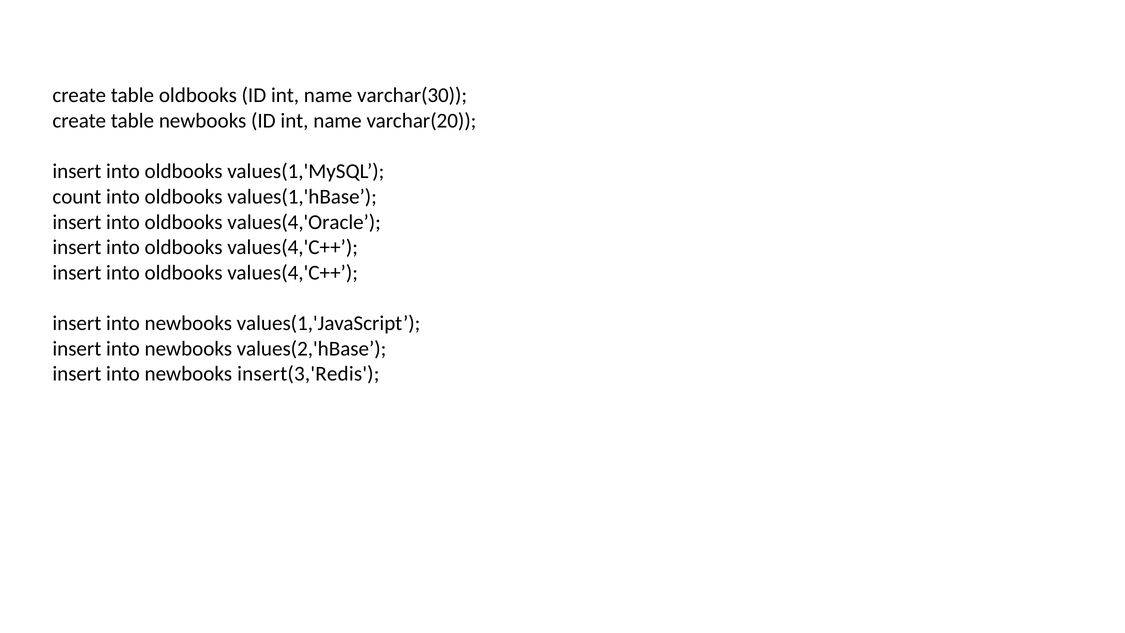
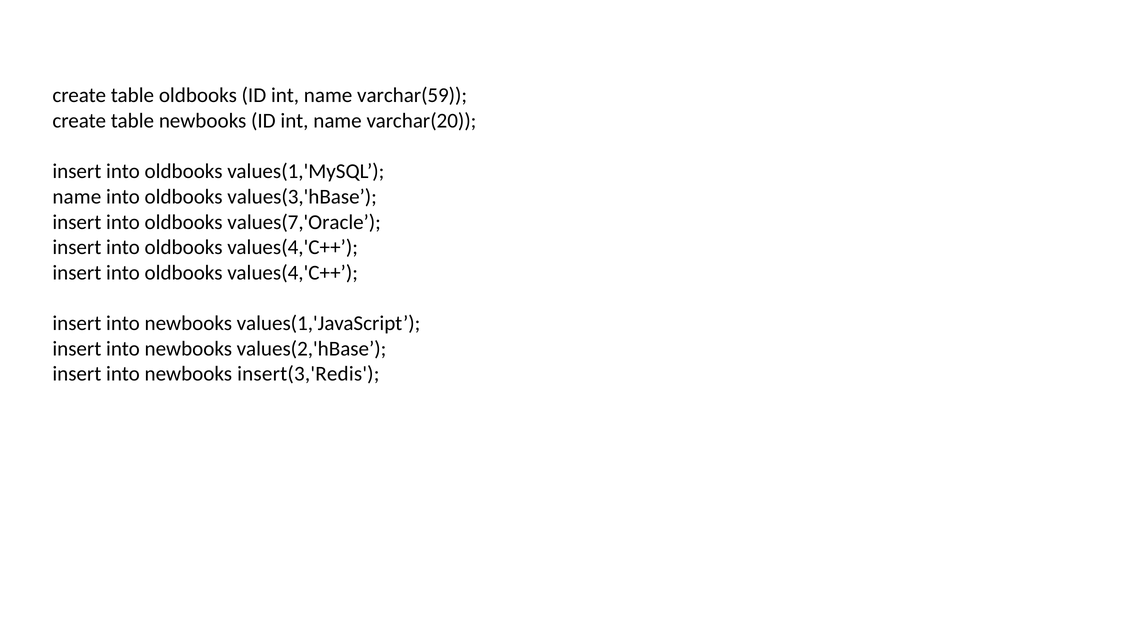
varchar(30: varchar(30 -> varchar(59 (412, 95)
count: count -> name (77, 197)
values(1,'hBase: values(1,'hBase -> values(3,'hBase (302, 197)
values(4,'Oracle: values(4,'Oracle -> values(7,'Oracle (304, 222)
